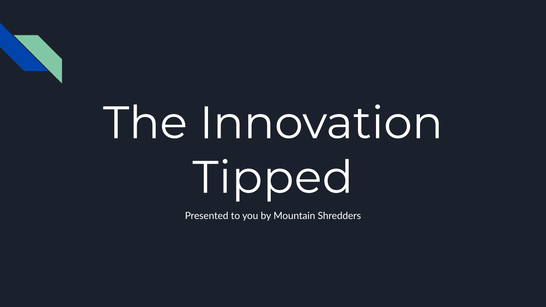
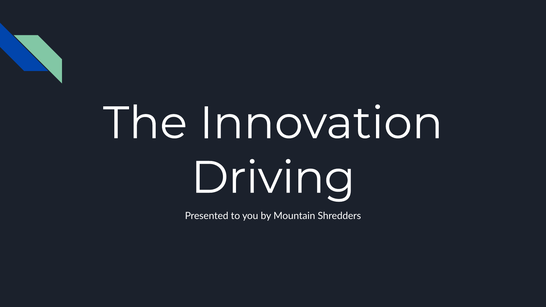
Tipped: Tipped -> Driving (273, 178)
